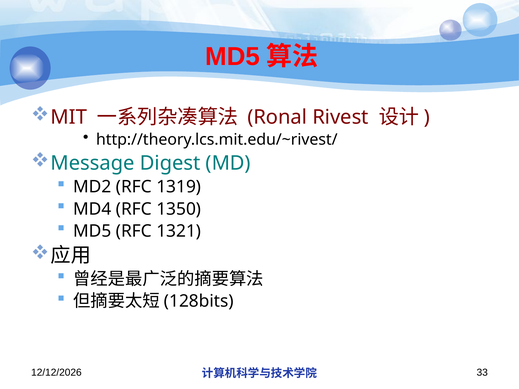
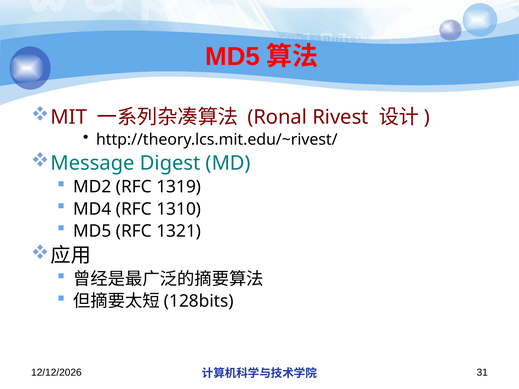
1350: 1350 -> 1310 (179, 209)
33: 33 -> 31 (482, 373)
